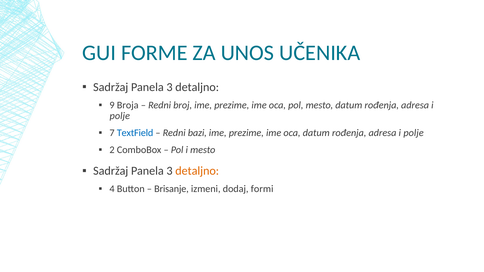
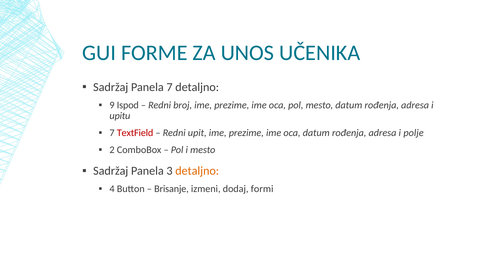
3: 3 -> 7 (170, 87)
Broja: Broja -> Ispod (128, 105)
polje: polje -> upitu (120, 116)
TextField colour: blue -> red (135, 133)
bazi: bazi -> upit (197, 133)
